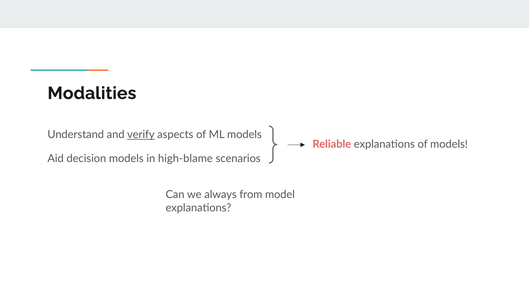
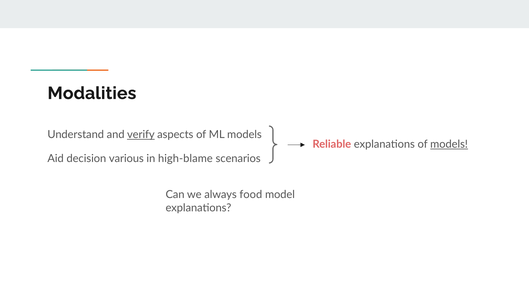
models underline: none -> present (449, 144)
decision models: models -> various (126, 159)
from: from -> food (251, 195)
